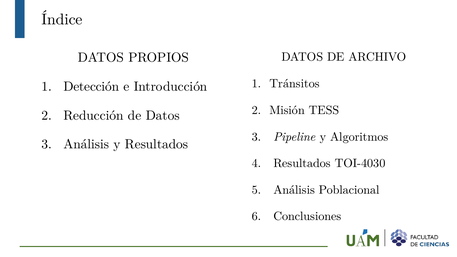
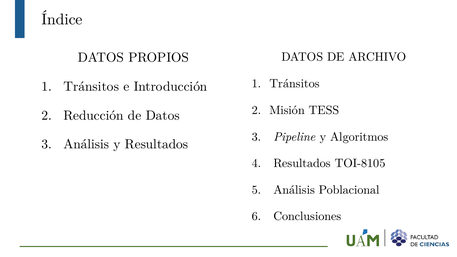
Detección: Detección -> Tránsitos (91, 87)
TOI-4030: TOI-4030 -> TOI-8105 (360, 163)
